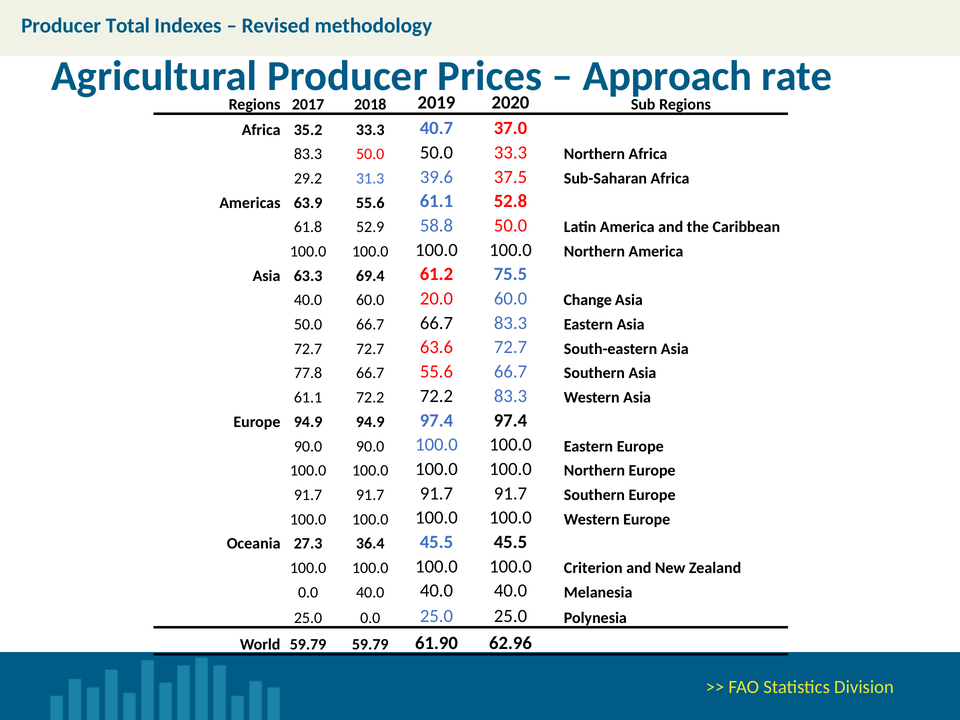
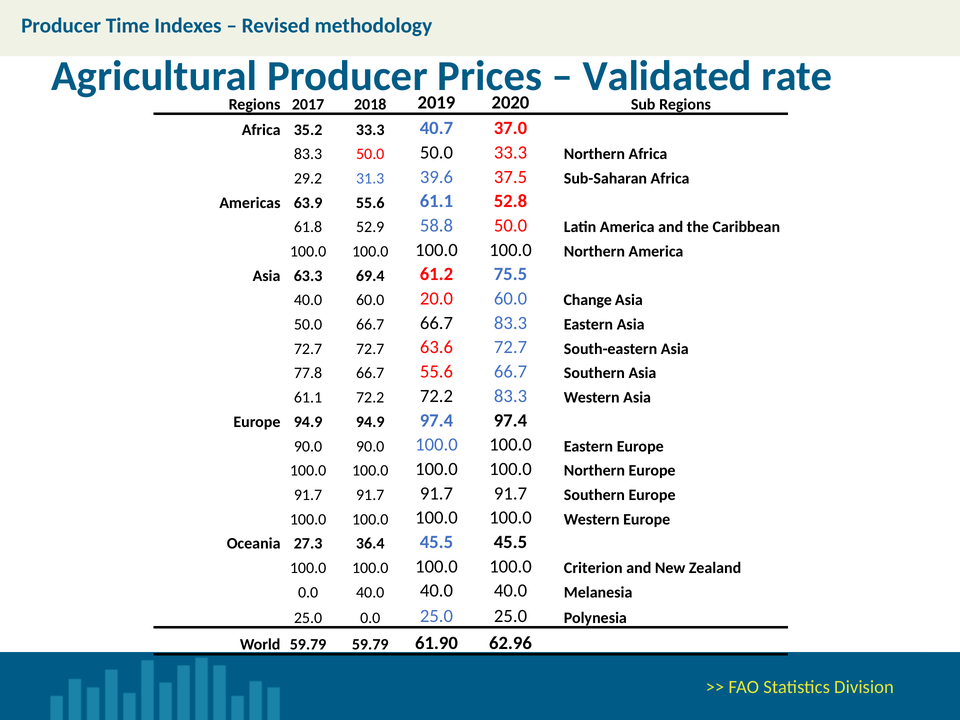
Total: Total -> Time (128, 26)
Approach: Approach -> Validated (667, 76)
